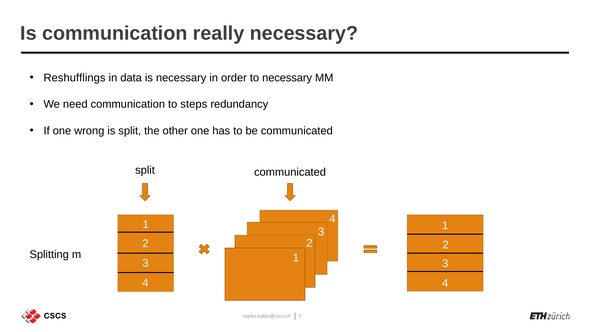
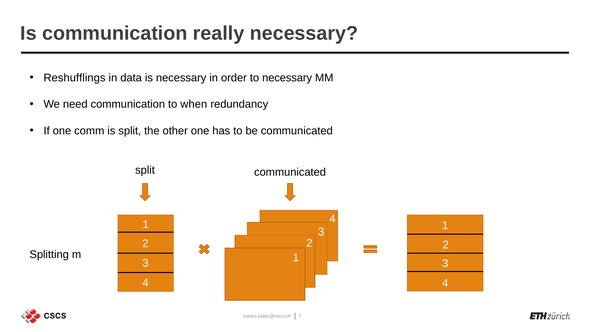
steps: steps -> when (194, 104)
wrong: wrong -> comm (89, 131)
